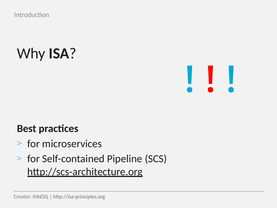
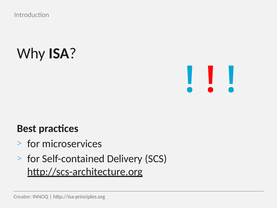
Pipeline: Pipeline -> Delivery (125, 159)
